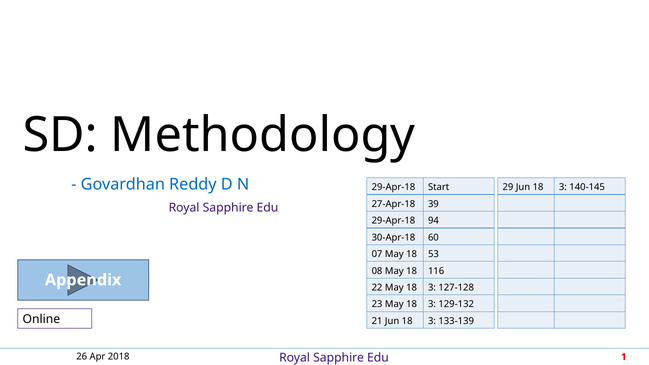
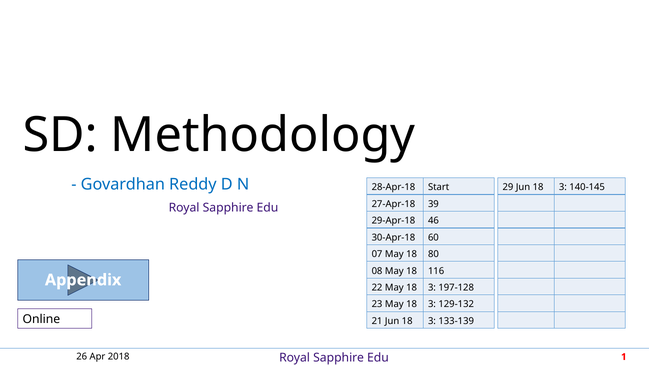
29-Apr-18: 29-Apr-18 -> 28-Apr-18 (393, 187)
94: 94 -> 46 (433, 221)
53: 53 -> 80 (433, 254)
127-128: 127-128 -> 197-128 (456, 288)
